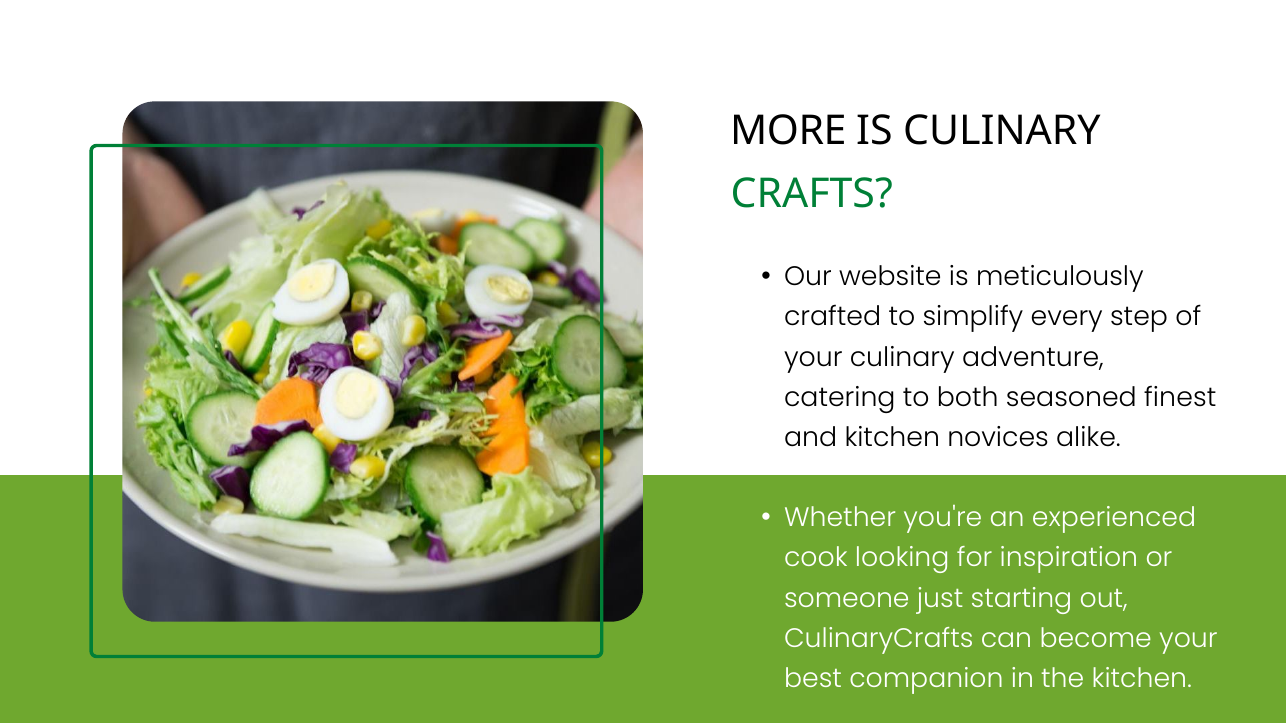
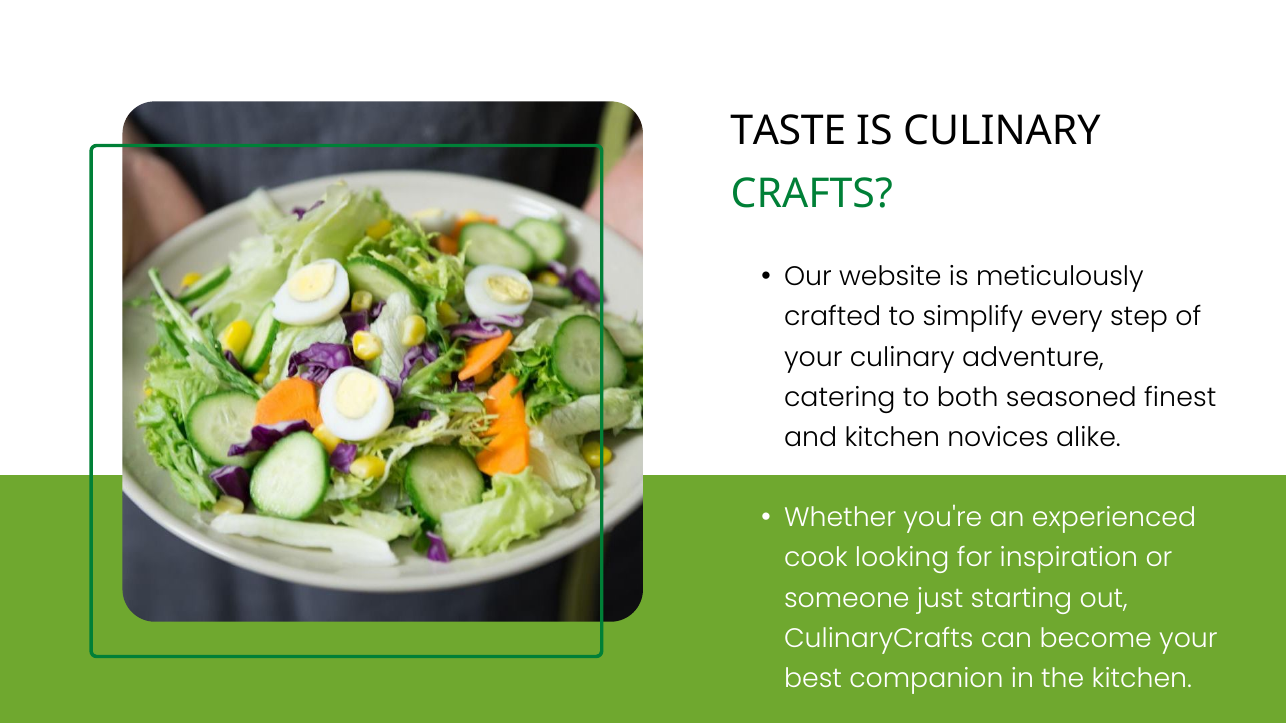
MORE: MORE -> TASTE (788, 131)
